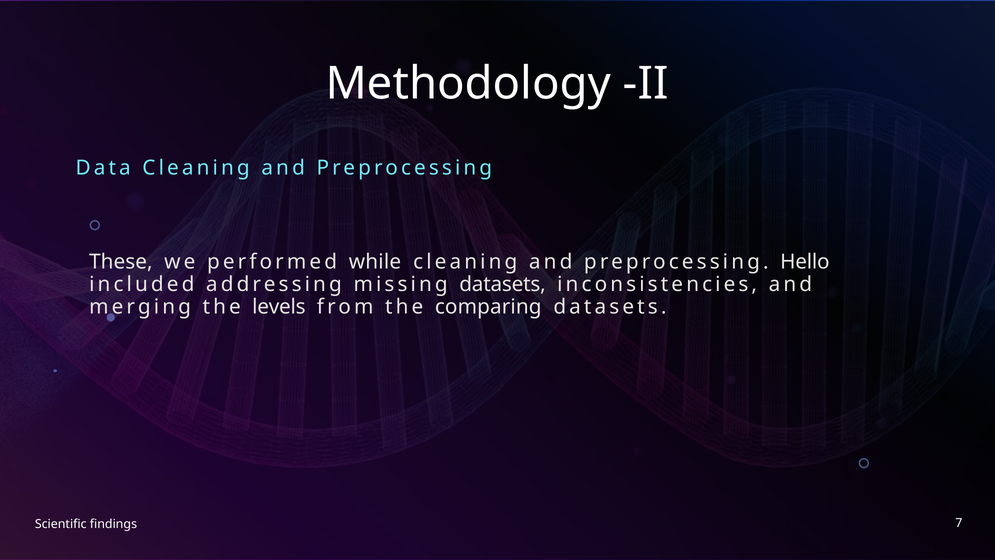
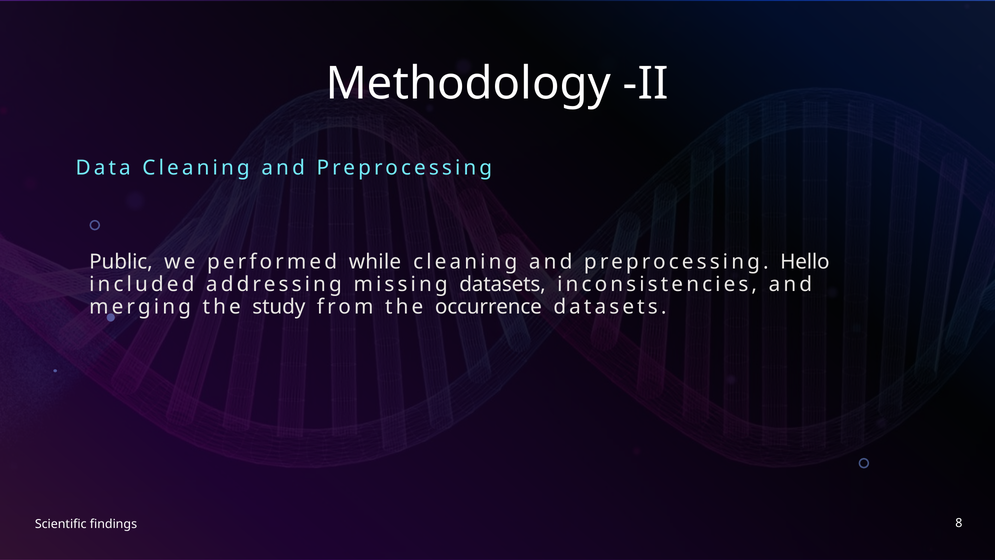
These: These -> Public (121, 262)
levels: levels -> study (279, 307)
comparing: comparing -> occurrence (488, 307)
7: 7 -> 8 (959, 523)
